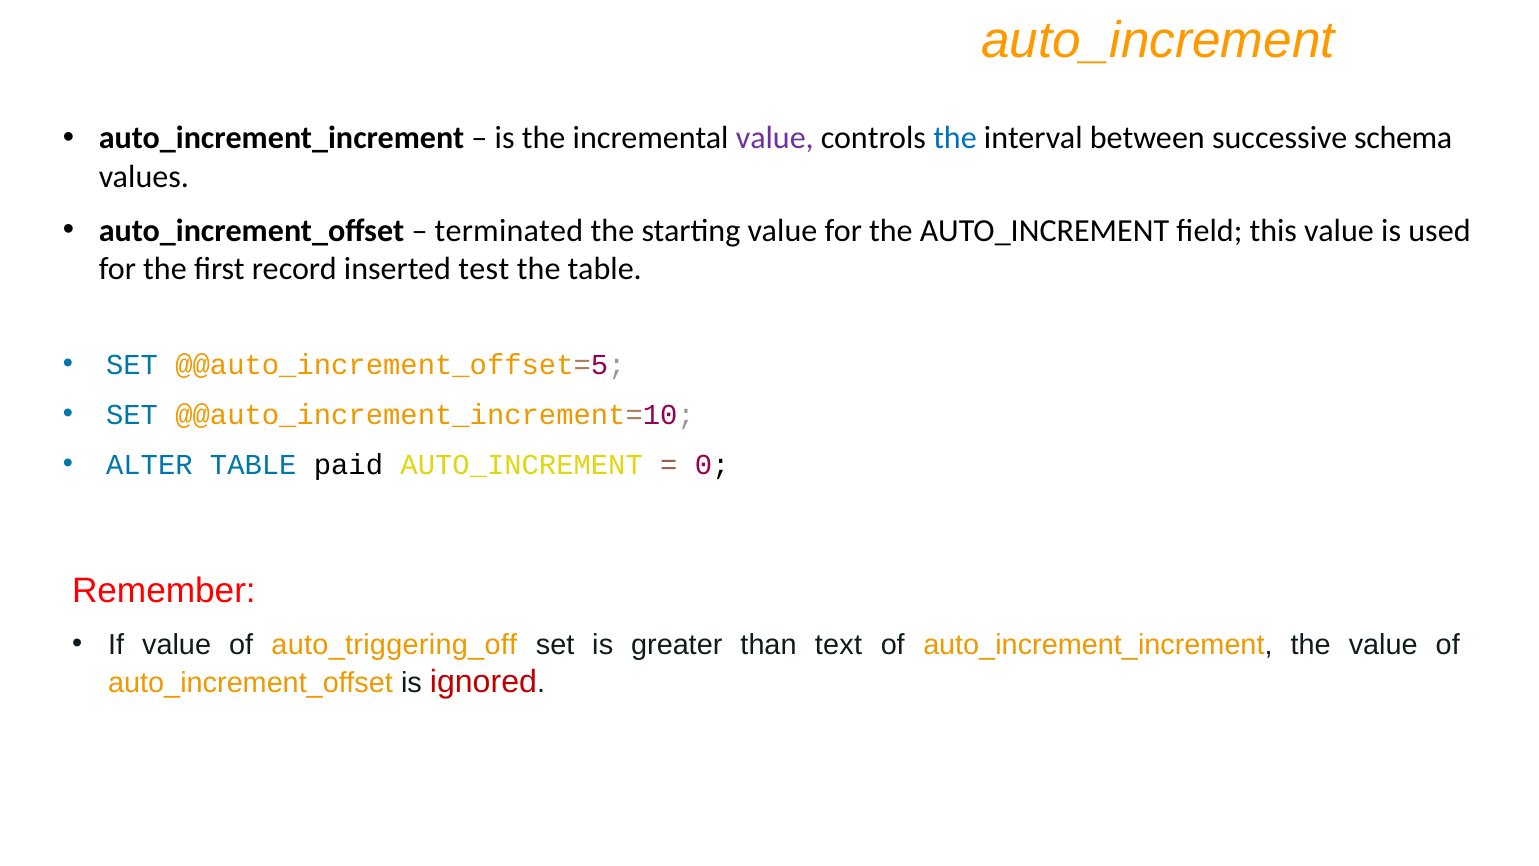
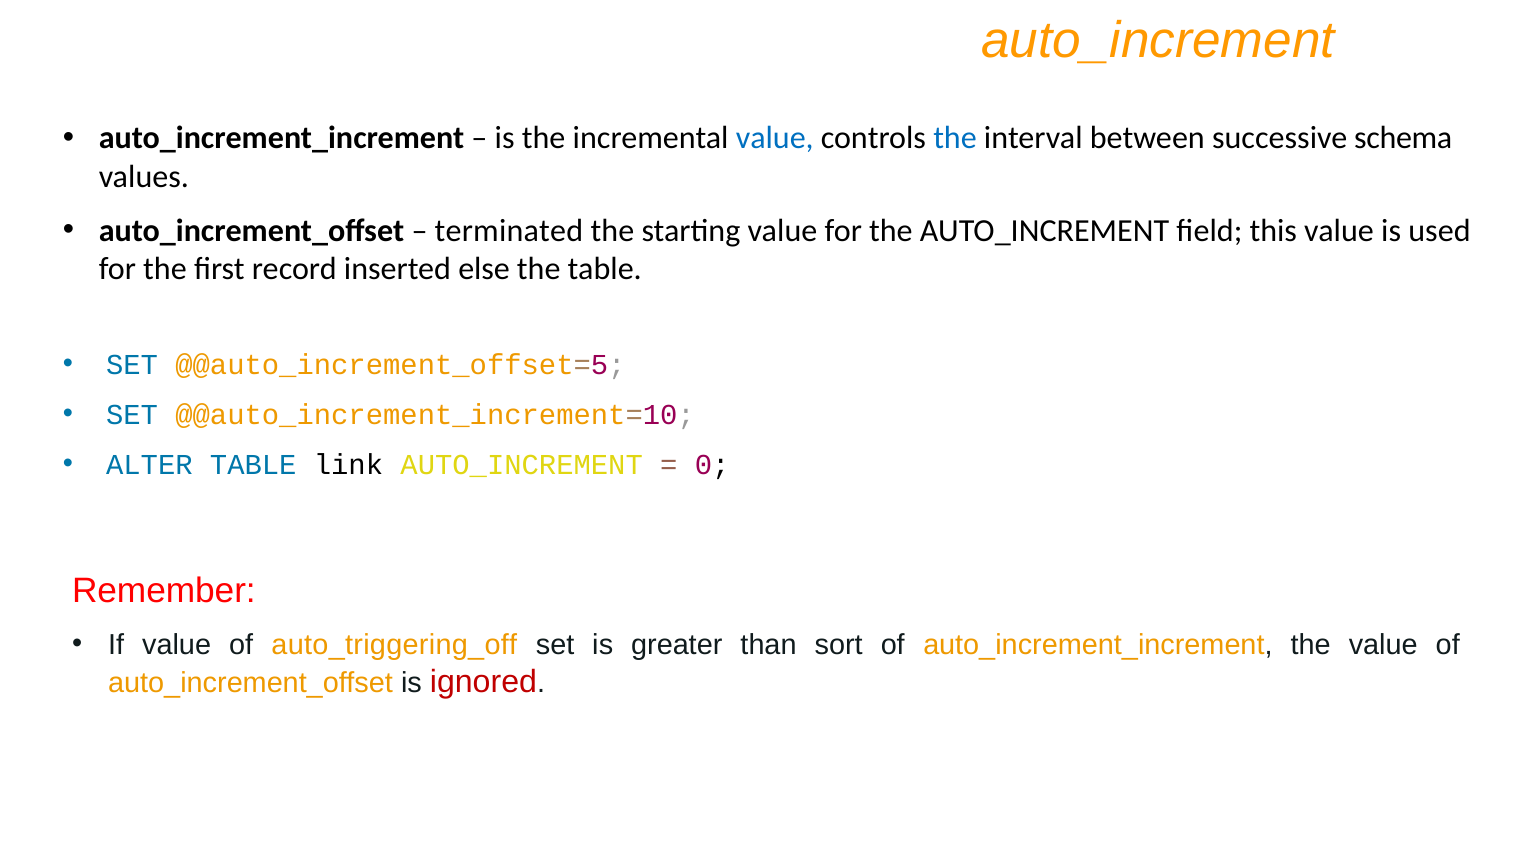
value colour: purple -> blue (775, 138)
test: test -> else (484, 269)
paid: paid -> link (348, 465)
text: text -> sort (839, 644)
